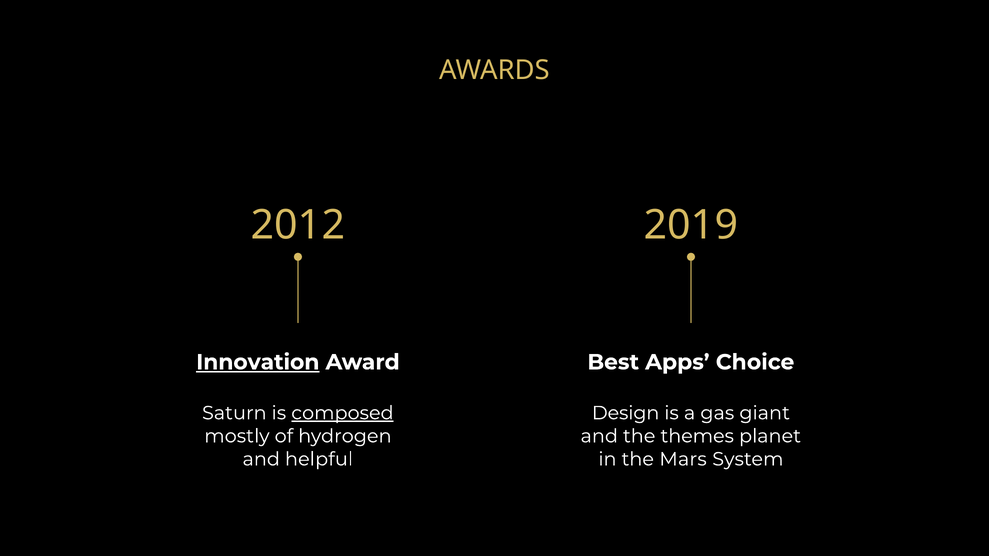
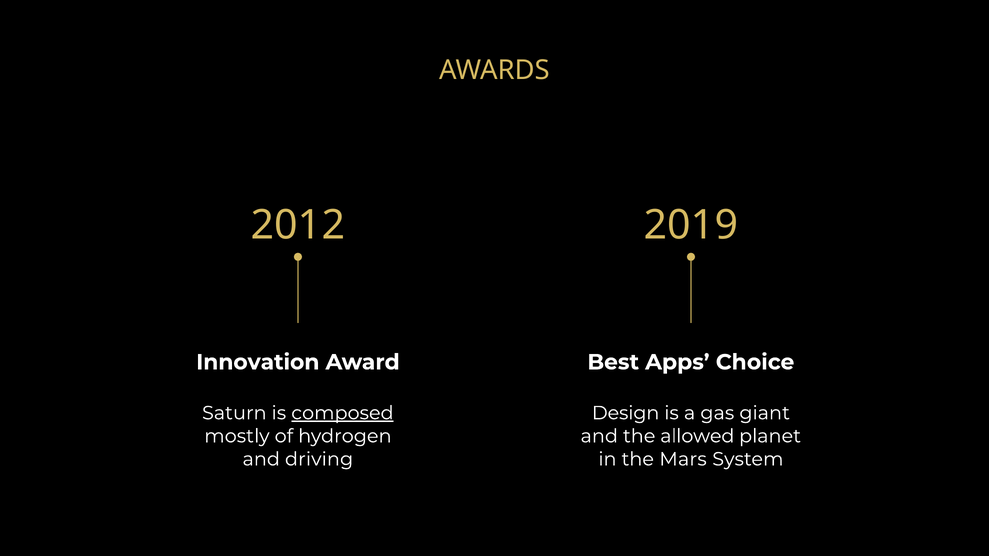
Innovation underline: present -> none (258, 362)
themes: themes -> allowed (697, 436)
helpful: helpful -> driving (319, 459)
